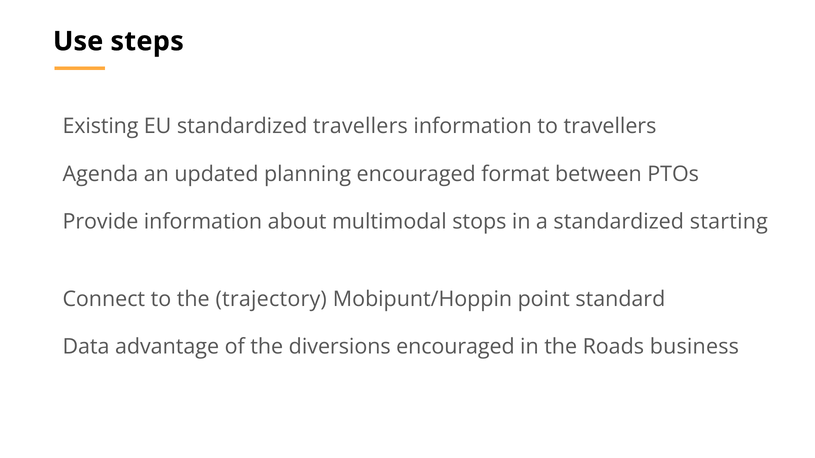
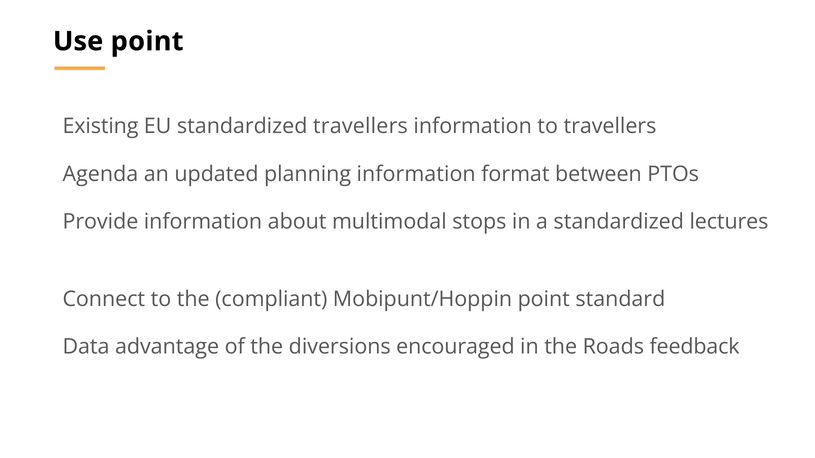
Use steps: steps -> point (147, 41)
planning encouraged: encouraged -> information (416, 174)
starting: starting -> lectures (729, 222)
trajectory: trajectory -> compliant (271, 299)
business: business -> feedback (695, 347)
